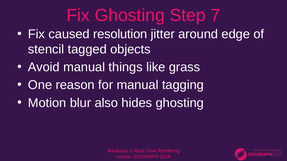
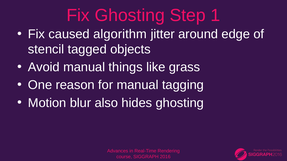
7: 7 -> 1 (215, 15)
resolution: resolution -> algorithm (120, 34)
